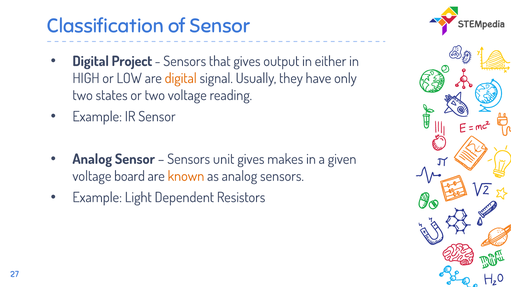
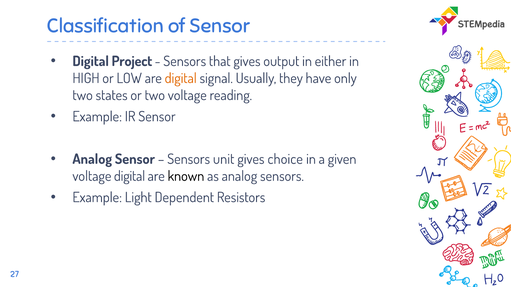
makes: makes -> choice (285, 159)
voltage board: board -> digital (130, 176)
known colour: orange -> black (186, 176)
